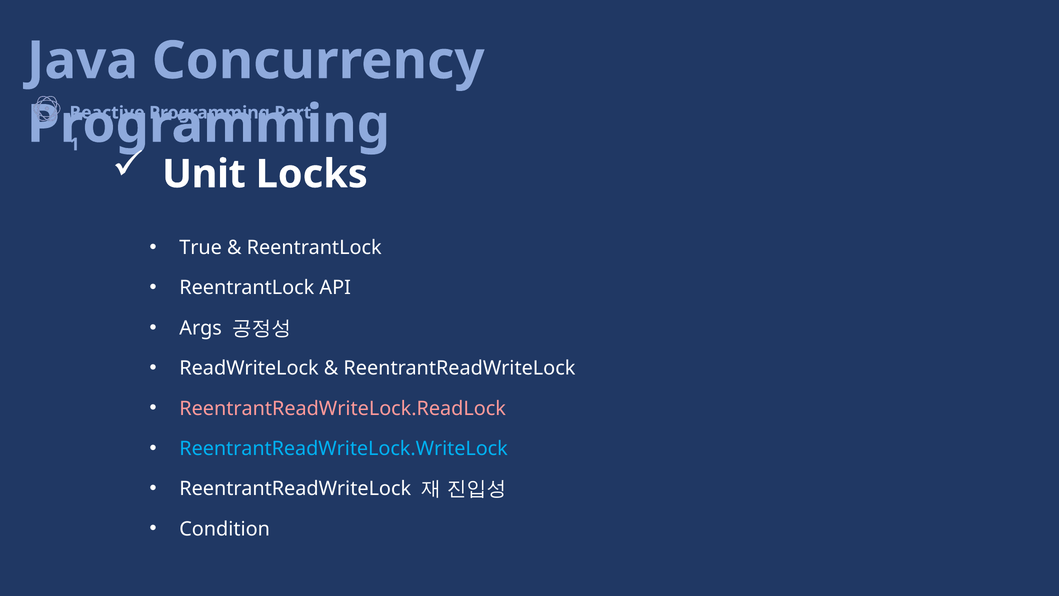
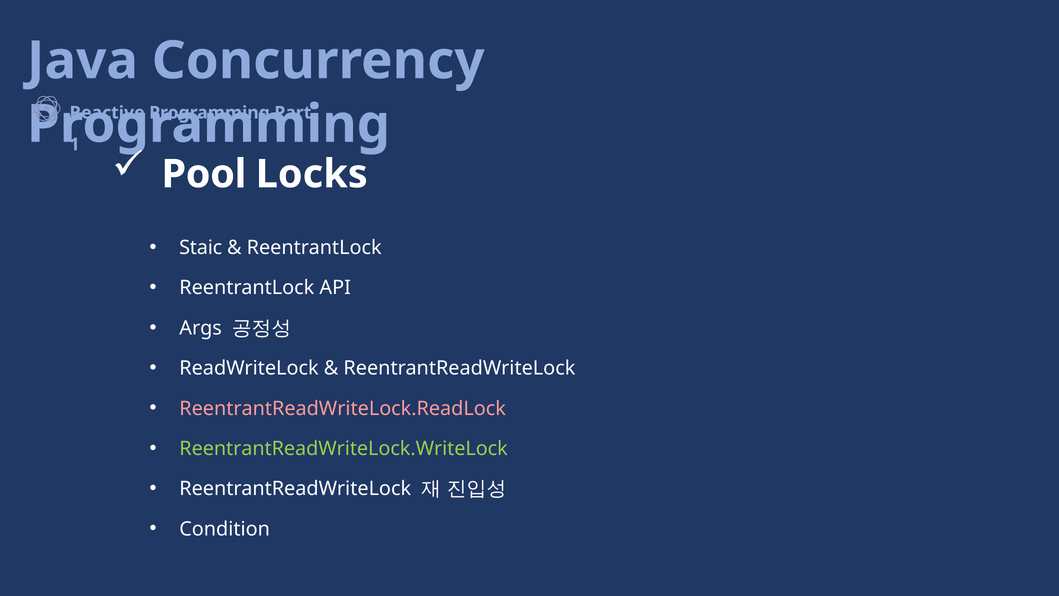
Unit: Unit -> Pool (204, 174)
True: True -> Staic (201, 248)
ReentrantReadWriteLock.WriteLock colour: light blue -> light green (344, 448)
